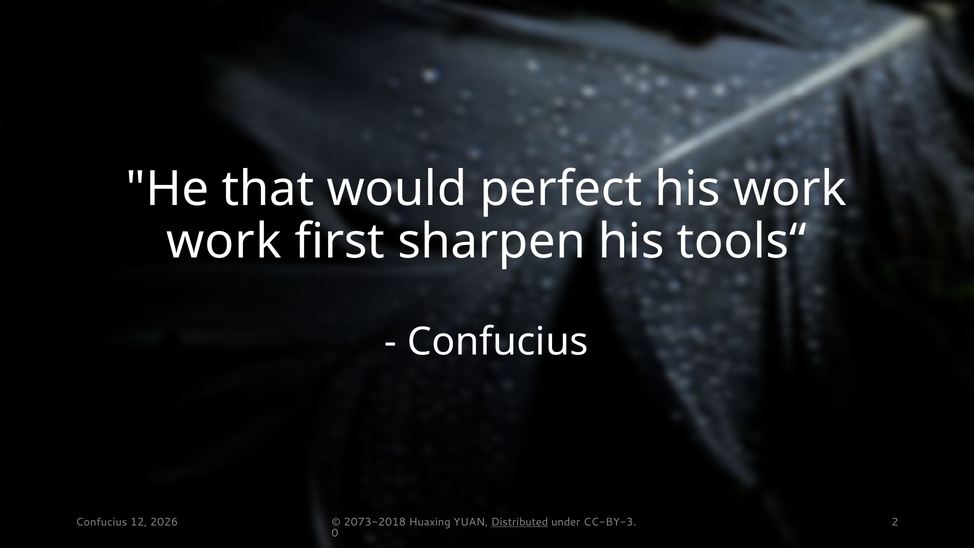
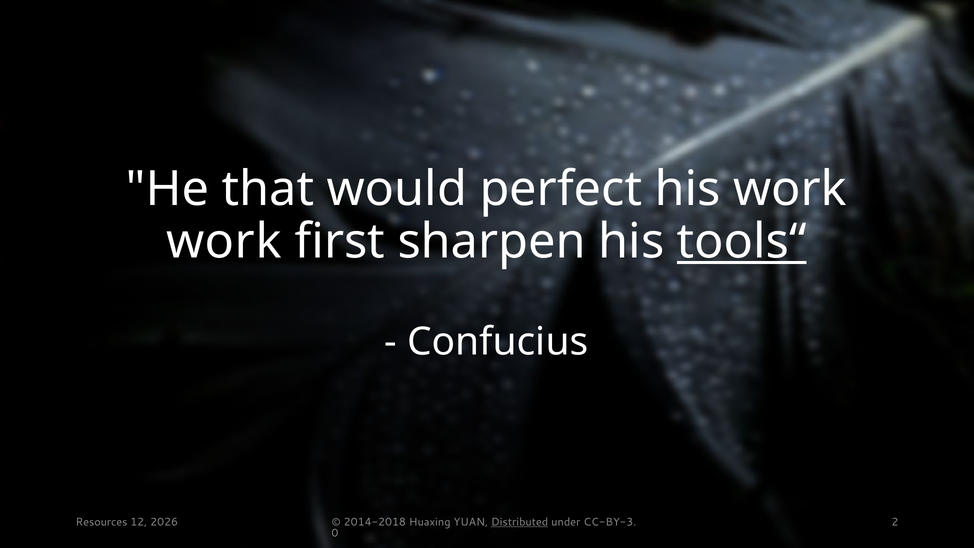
tools“ underline: none -> present (742, 242)
Confucius: Confucius -> Resources (102, 522)
2073-2018: 2073-2018 -> 2014-2018 (375, 522)
